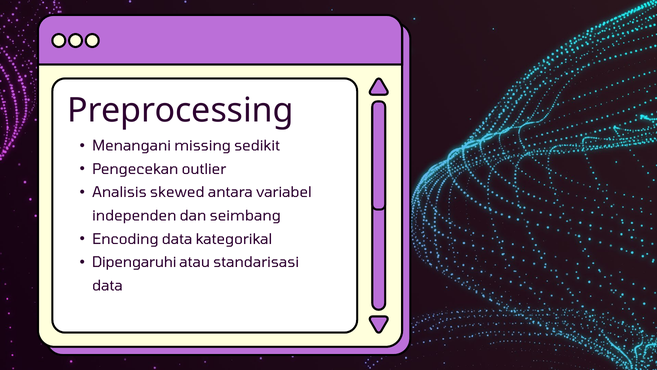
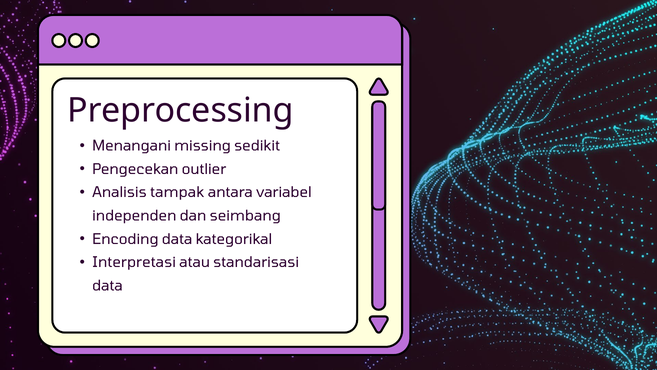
skewed: skewed -> tampak (177, 192)
Dipengaruhi: Dipengaruhi -> Interpretasi (134, 262)
